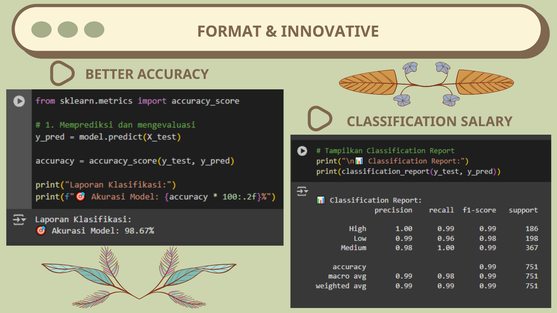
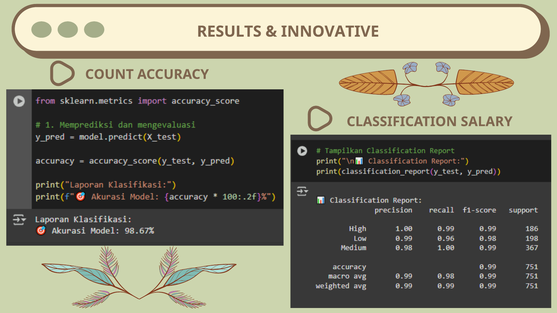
FORMAT: FORMAT -> RESULTS (229, 32)
BETTER: BETTER -> COUNT (109, 74)
